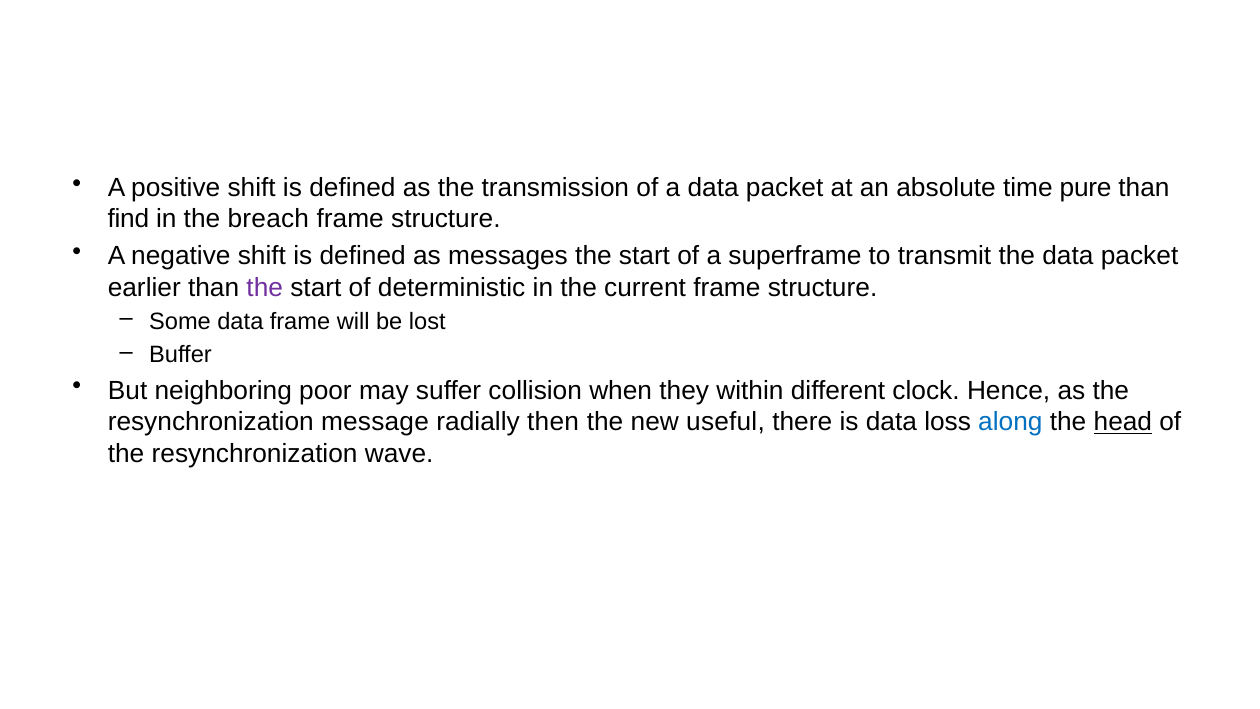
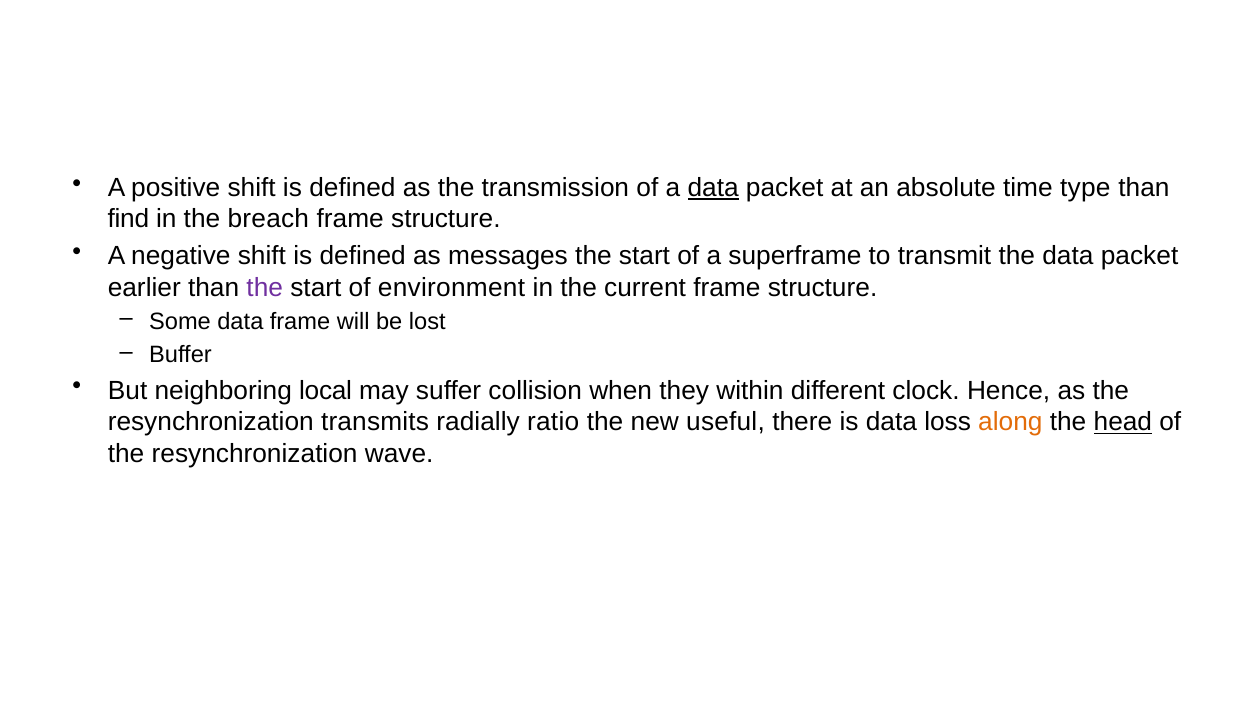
data underline: none -> present (713, 188)
pure: pure -> type (1085, 188)
deterministic: deterministic -> environment (452, 287)
poor: poor -> local (326, 390)
message: message -> transmits (375, 422)
then: then -> ratio (553, 422)
along colour: blue -> orange (1010, 422)
